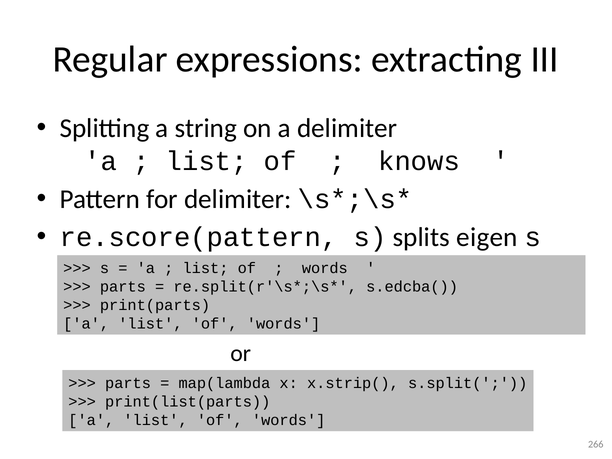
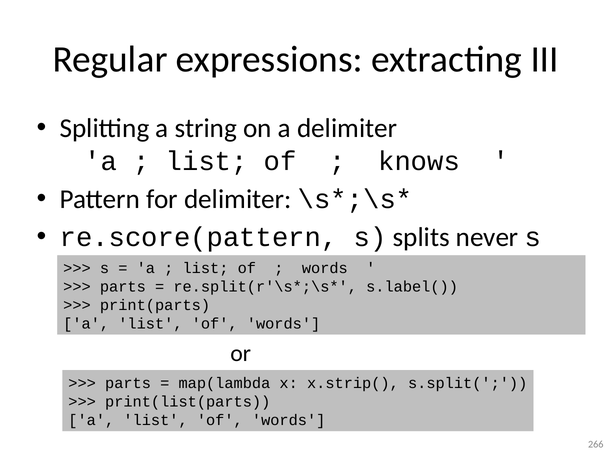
eigen: eigen -> never (487, 237)
s.edcba(: s.edcba( -> s.label( (412, 287)
